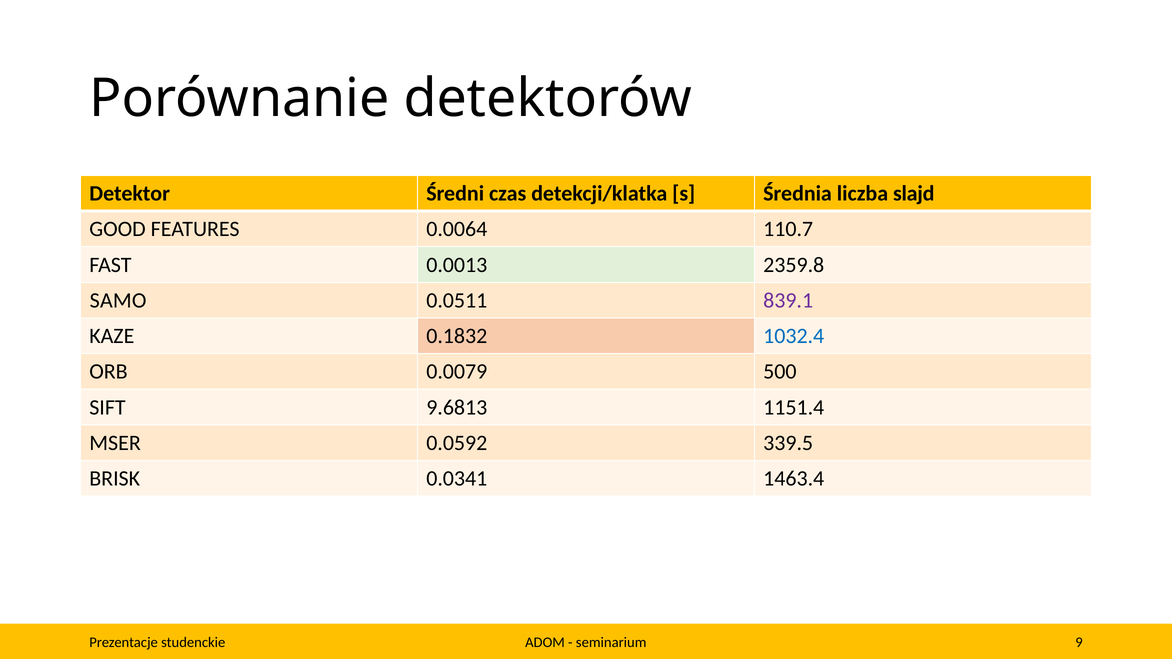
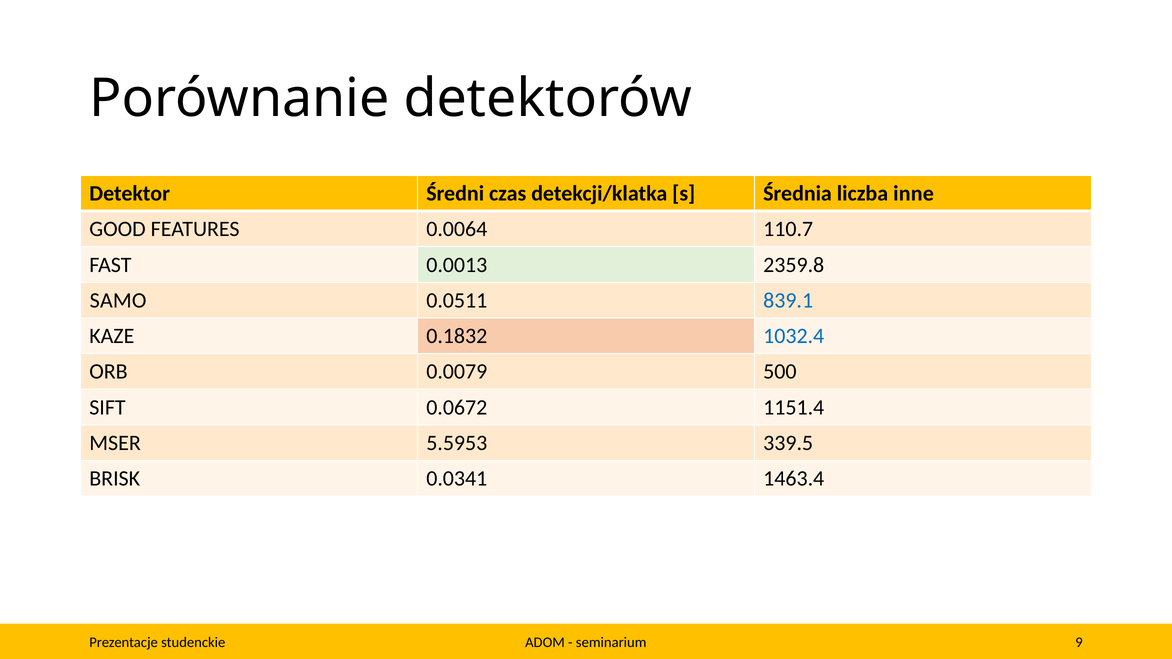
slajd: slajd -> inne (914, 194)
839.1 colour: purple -> blue (788, 300)
9.6813: 9.6813 -> 0.0672 (457, 407)
0.0592: 0.0592 -> 5.5953 (457, 443)
